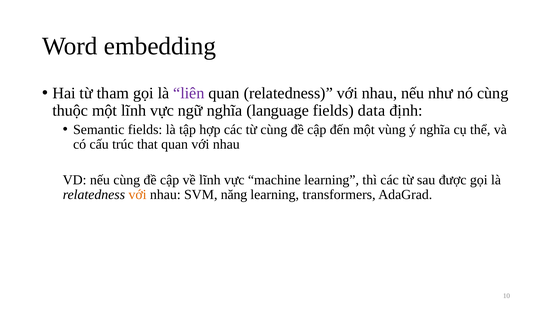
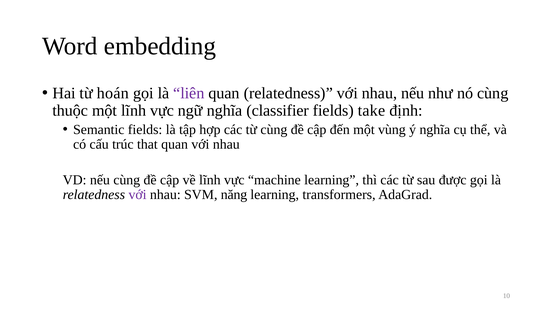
tham: tham -> hoán (113, 93)
language: language -> classifier (278, 111)
data: data -> take (372, 111)
với colour: orange -> purple (138, 195)
